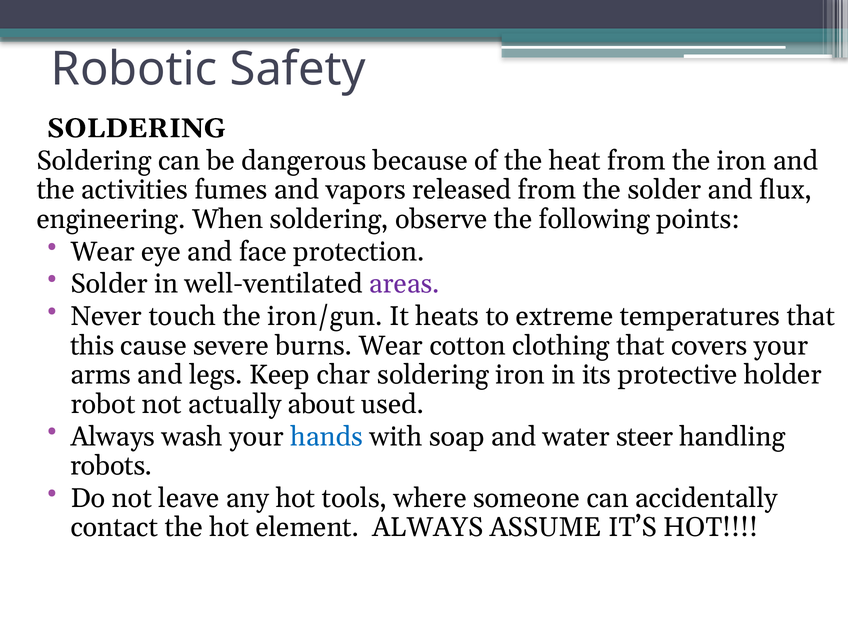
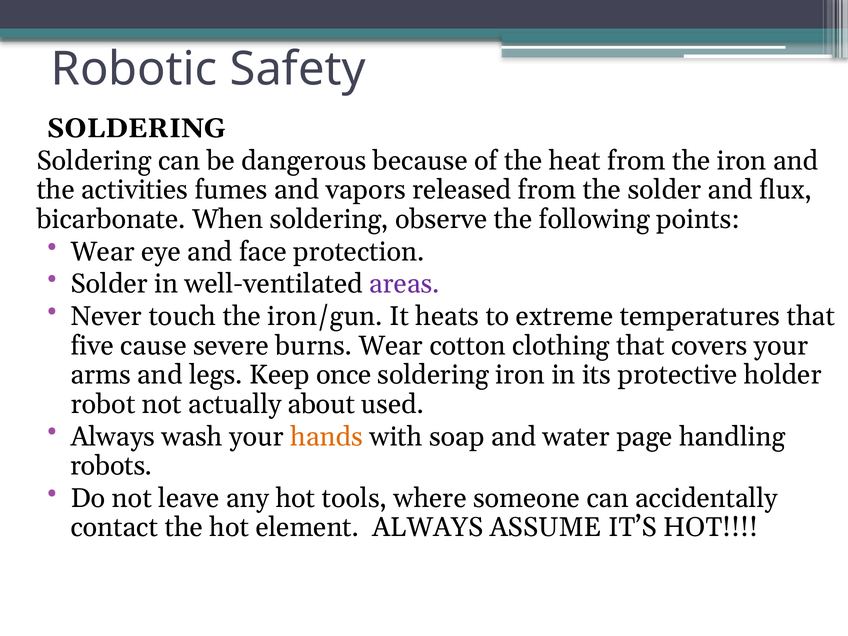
engineering: engineering -> bicarbonate (111, 219)
this: this -> five (92, 346)
char: char -> once (344, 375)
hands colour: blue -> orange (327, 437)
steer: steer -> page (644, 437)
